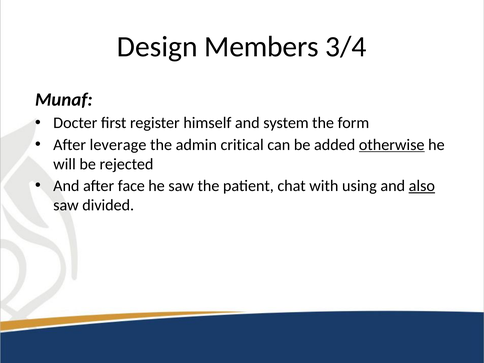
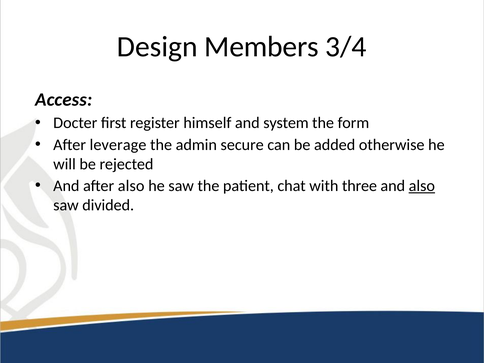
Munaf: Munaf -> Access (64, 100)
critical: critical -> secure (242, 145)
otherwise underline: present -> none (392, 145)
after face: face -> also (131, 186)
using: using -> three (360, 186)
